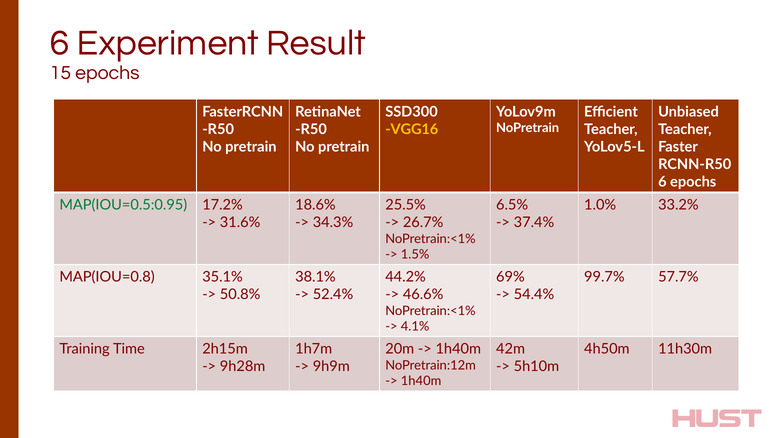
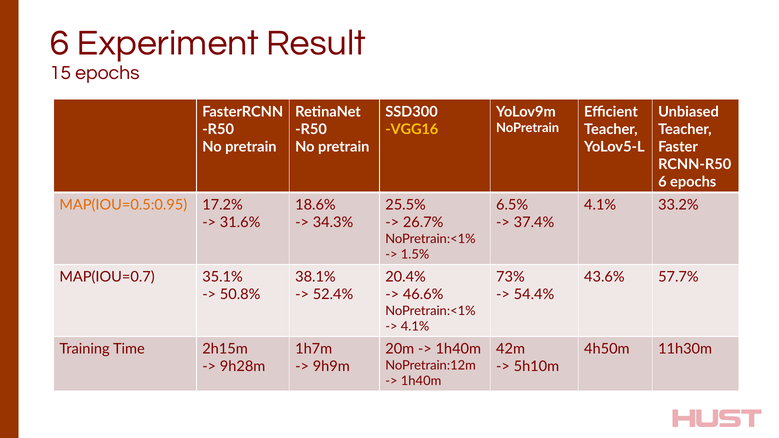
MAP(IOU=0.5:0.95 colour: green -> orange (123, 205)
1.0%: 1.0% -> 4.1% (600, 205)
MAP(IOU=0.8: MAP(IOU=0.8 -> MAP(IOU=0.7 (107, 277)
44.2%: 44.2% -> 20.4% (406, 277)
69%: 69% -> 73% (510, 277)
99.7%: 99.7% -> 43.6% (604, 277)
